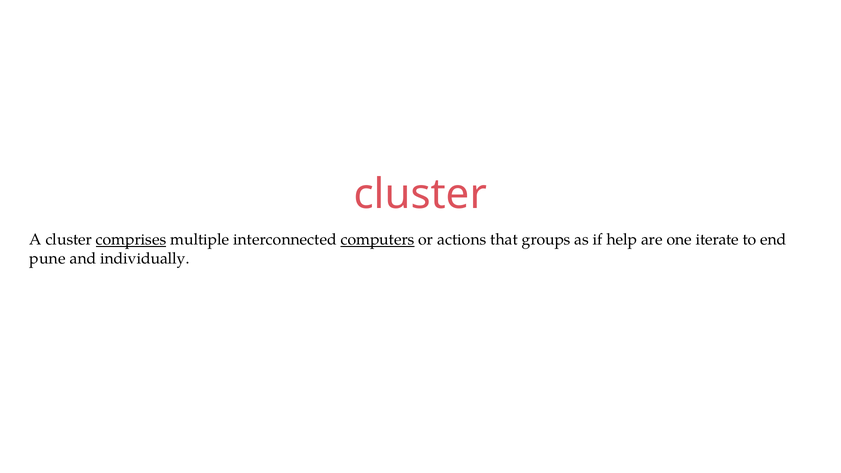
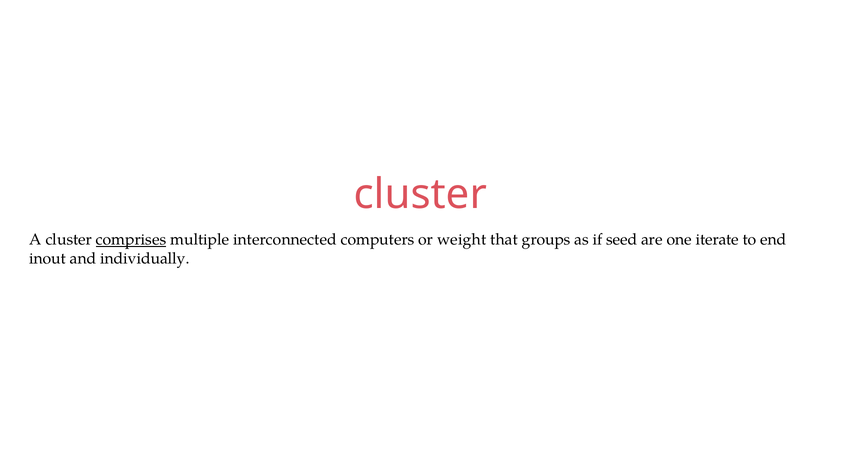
computers underline: present -> none (378, 240)
actions: actions -> weight (462, 240)
help: help -> seed (622, 240)
pune: pune -> inout (48, 259)
